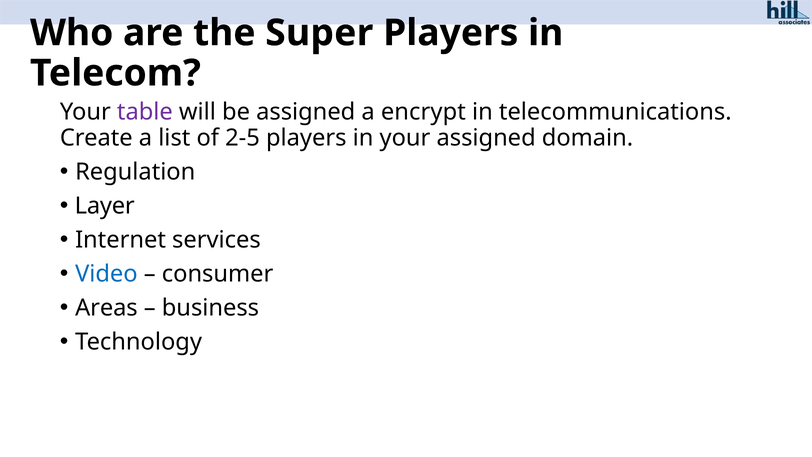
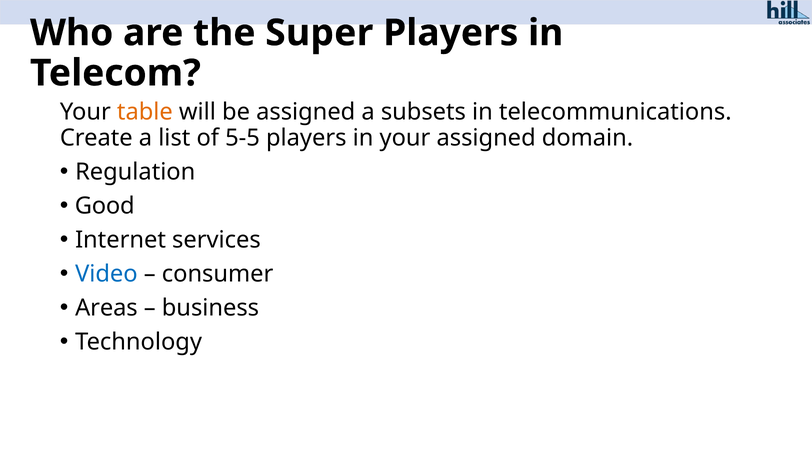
table colour: purple -> orange (145, 112)
encrypt: encrypt -> subsets (423, 112)
2-5: 2-5 -> 5-5 (243, 138)
Layer: Layer -> Good (105, 206)
